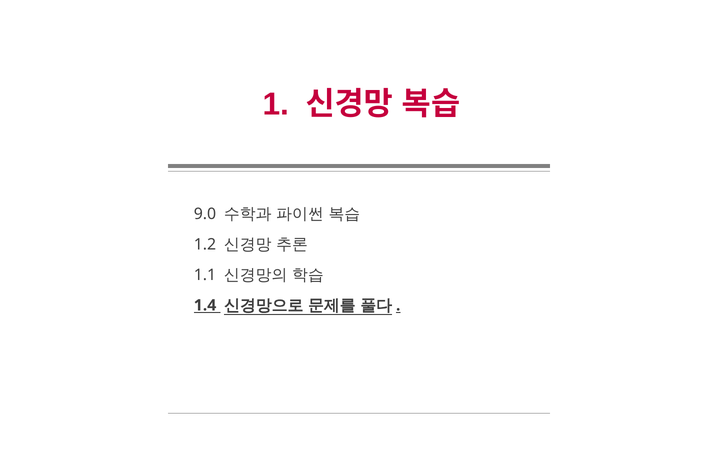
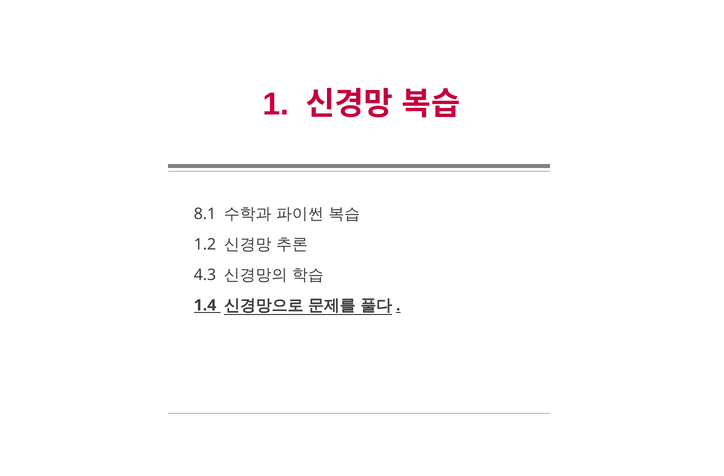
9.0: 9.0 -> 8.1 (205, 214)
1.1: 1.1 -> 4.3 (205, 275)
